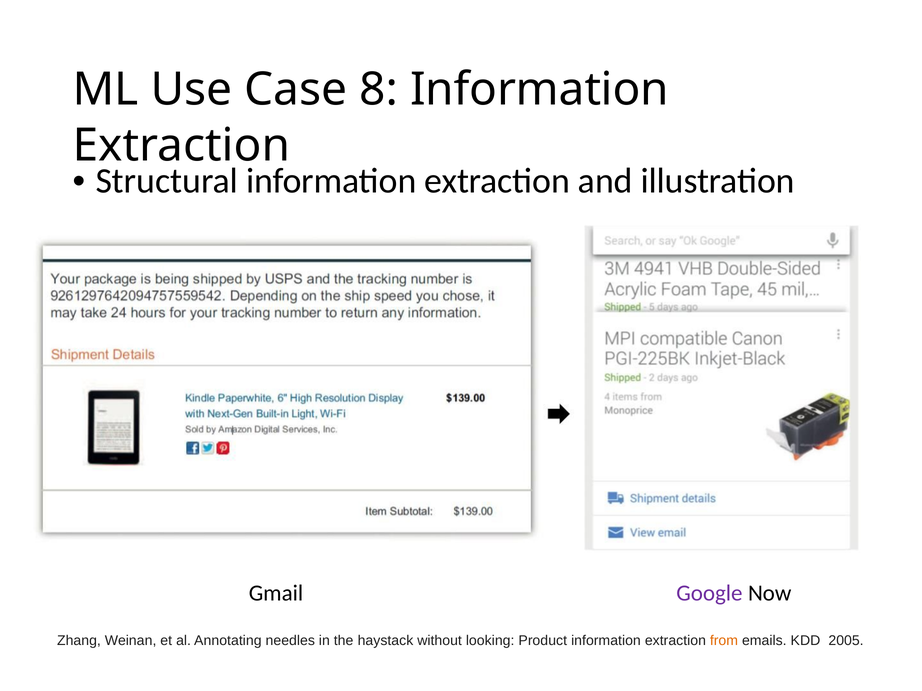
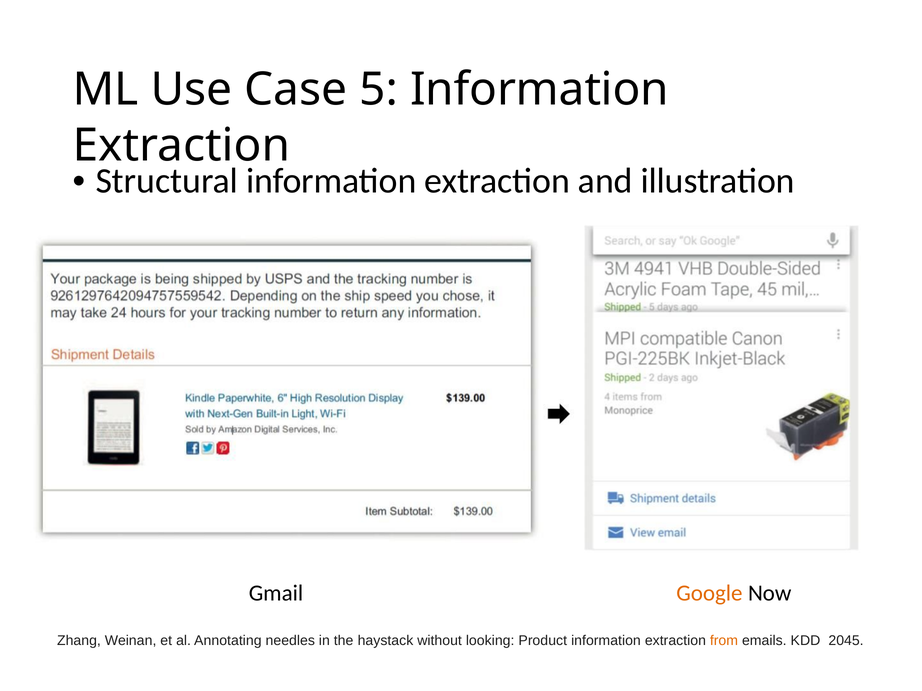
8: 8 -> 5 (379, 90)
Google colour: purple -> orange (709, 594)
2005: 2005 -> 2045 (846, 641)
